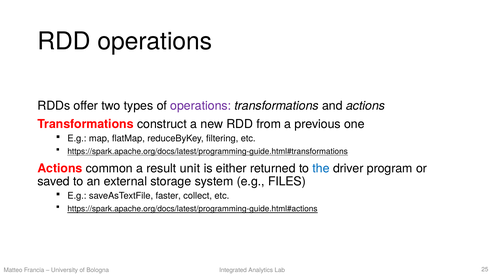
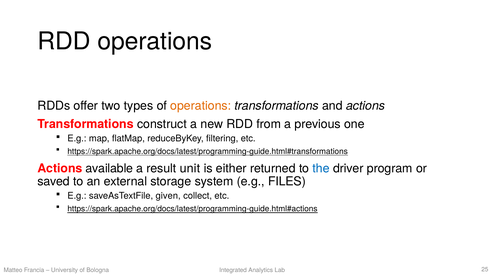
operations colour: purple -> orange (201, 106)
common: common -> available (109, 168)
faster: faster -> given (168, 196)
